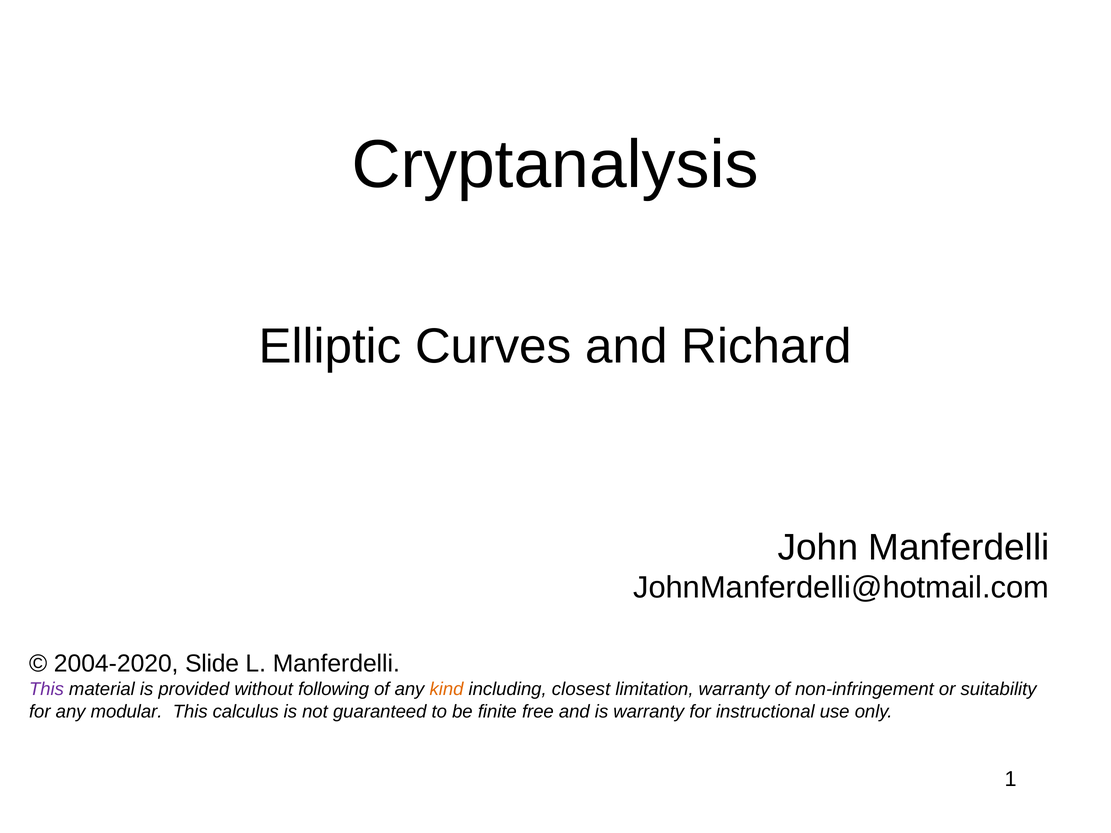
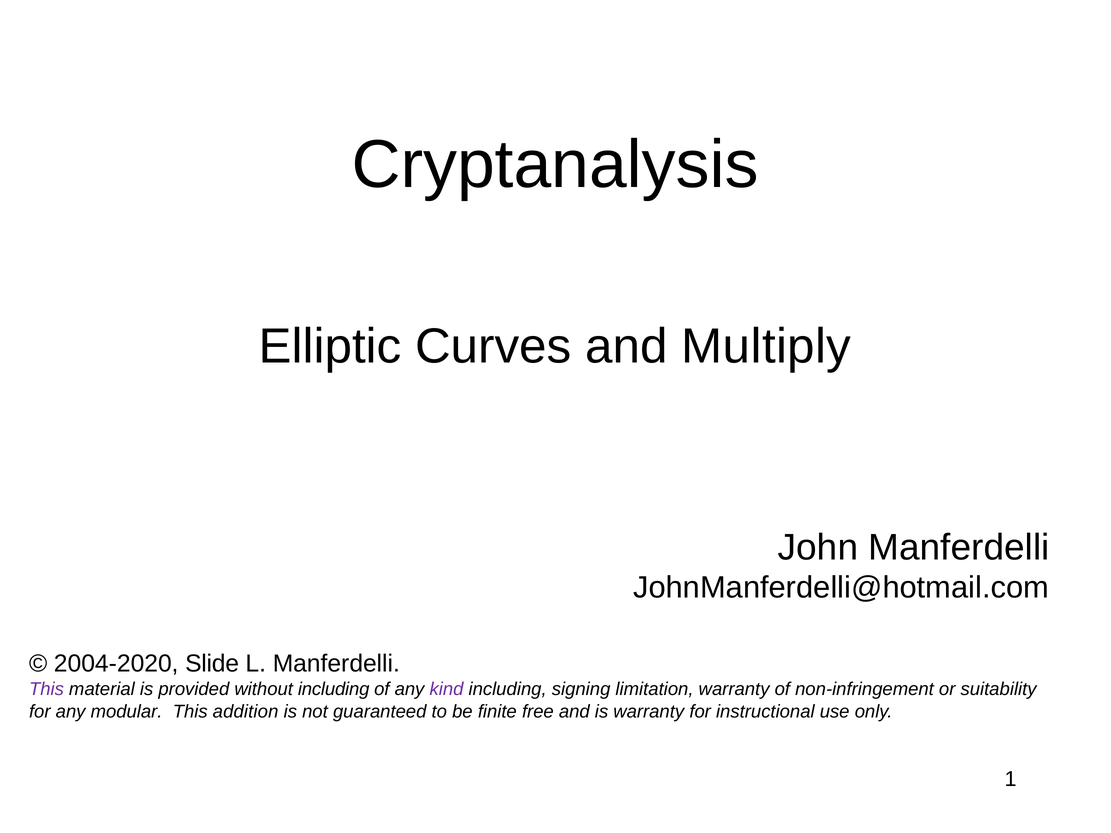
Richard: Richard -> Multiply (766, 346)
without following: following -> including (334, 689)
kind colour: orange -> purple (447, 689)
closest: closest -> signing (581, 689)
calculus: calculus -> addition (246, 712)
